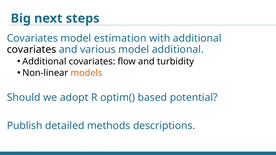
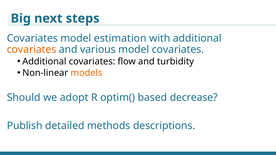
covariates colour: black -> orange (31, 50)
model additional: additional -> covariates (178, 50)
potential: potential -> decrease (194, 98)
